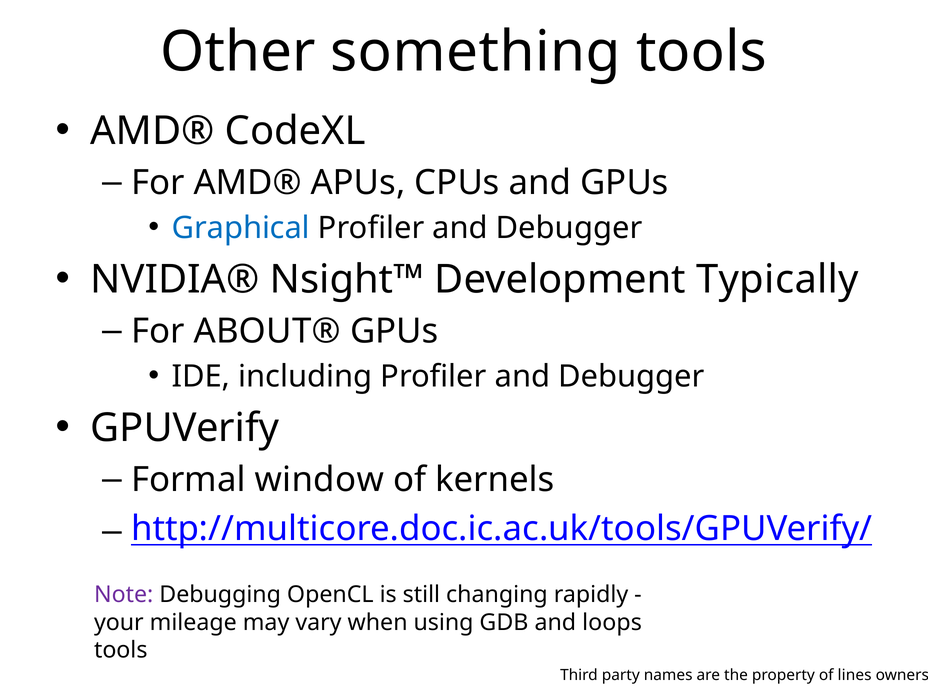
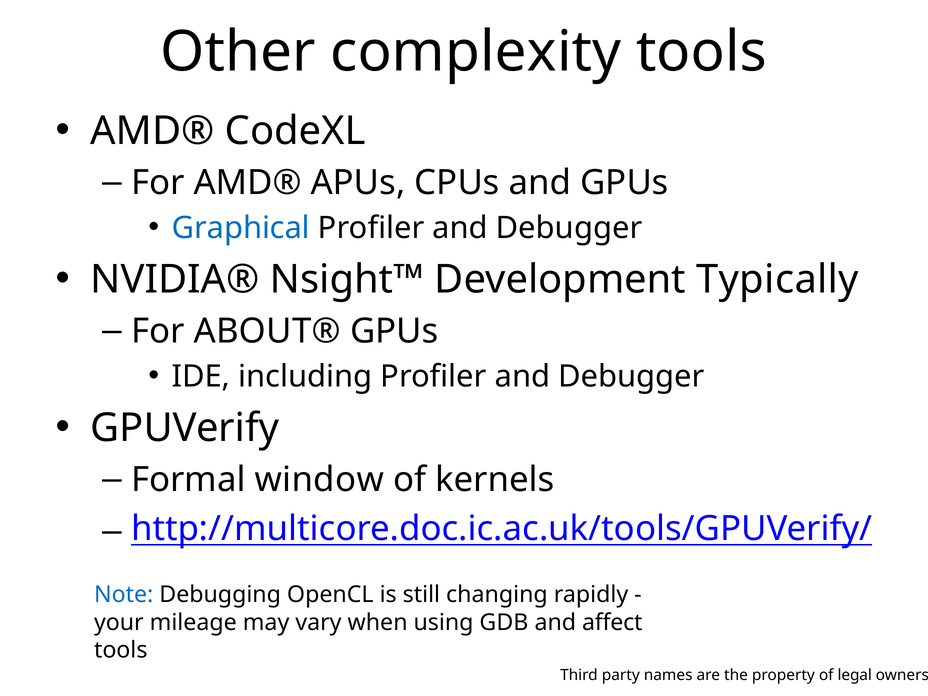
something: something -> complexity (476, 52)
Note colour: purple -> blue (124, 595)
loops: loops -> affect (612, 622)
lines: lines -> legal (855, 675)
